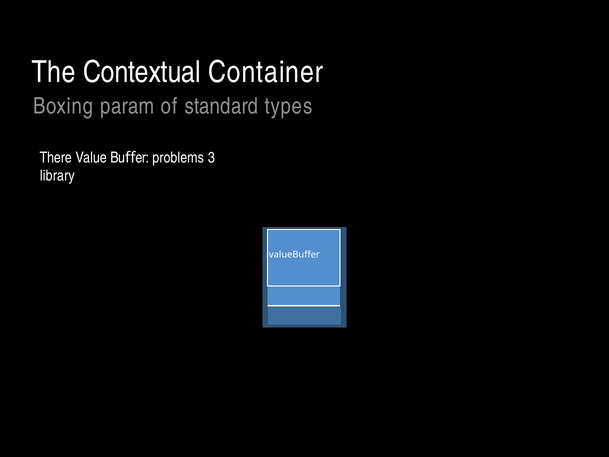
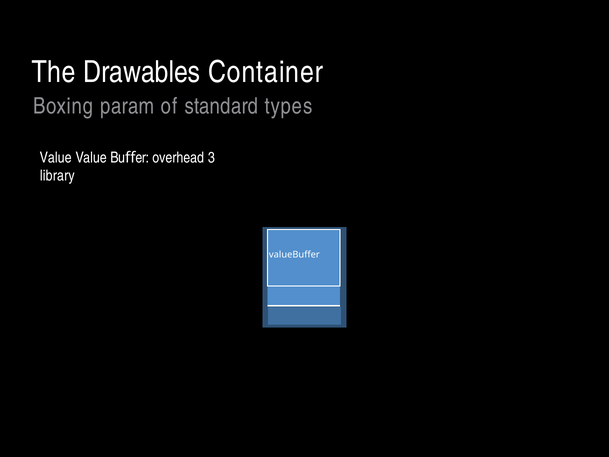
Contextual: Contextual -> Drawables (142, 72)
There: There -> Value (56, 158)
problems: problems -> overhead (178, 158)
